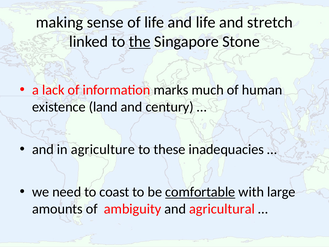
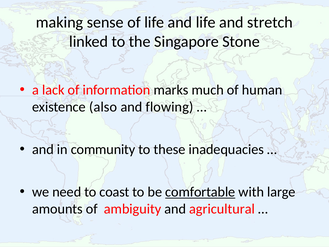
the underline: present -> none (140, 41)
land: land -> also (103, 107)
century: century -> flowing (170, 107)
agriculture: agriculture -> community (103, 149)
